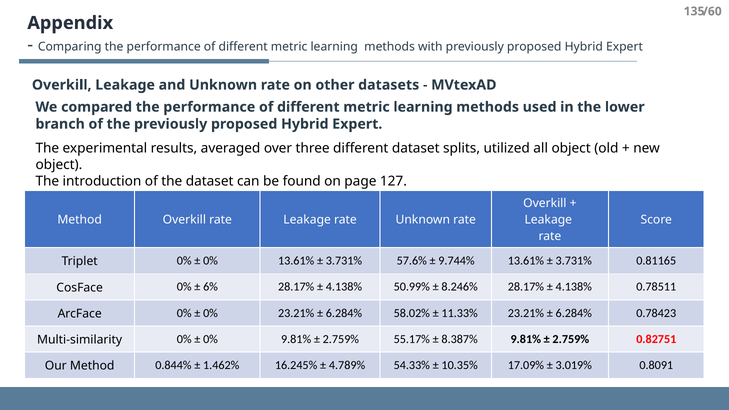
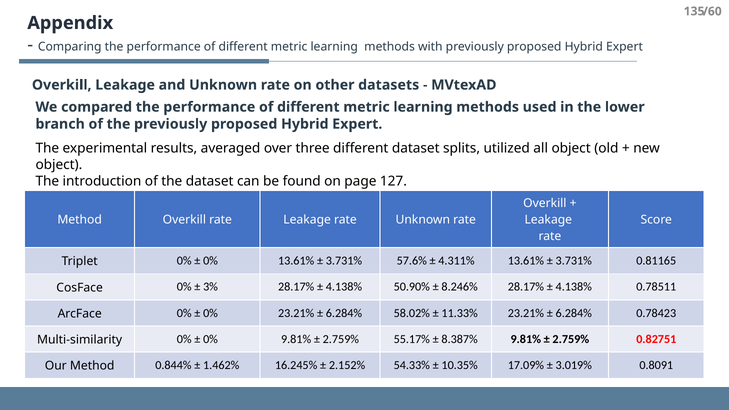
9.744%: 9.744% -> 4.311% (456, 261)
6%: 6% -> 3% (211, 287)
50.99%: 50.99% -> 50.90% (412, 287)
4.789%: 4.789% -> 2.152% (347, 365)
